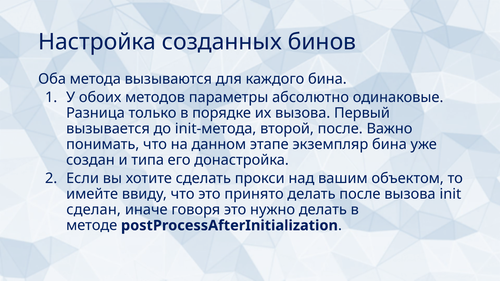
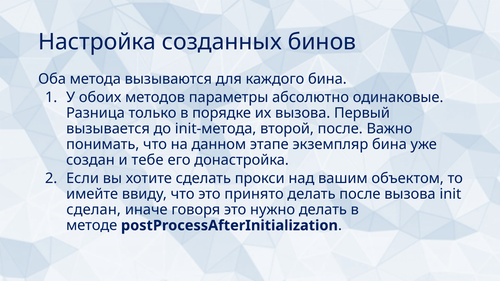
типа: типа -> тебе (148, 160)
